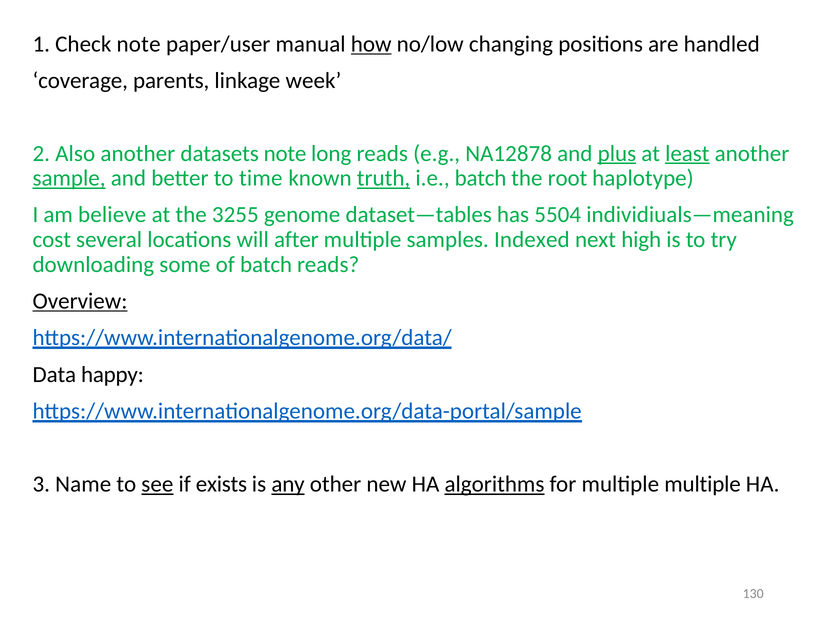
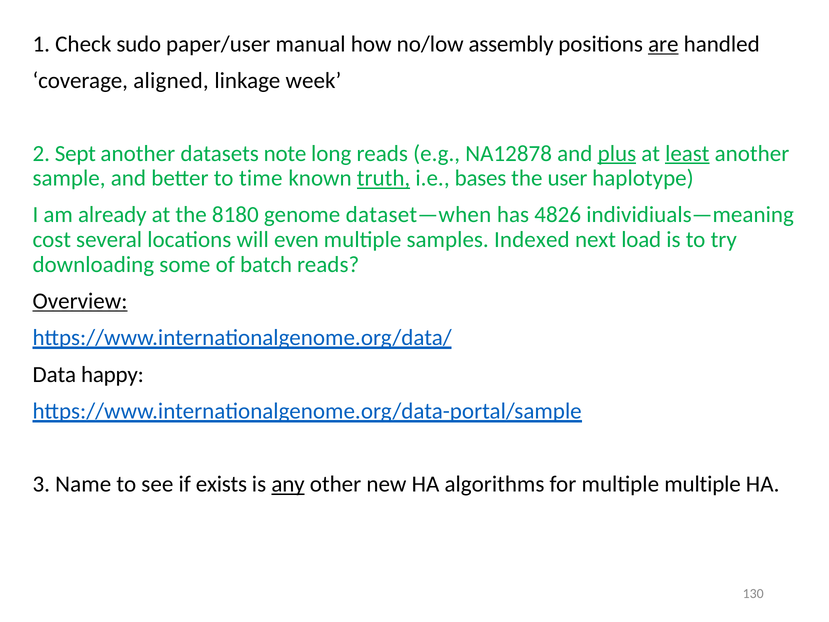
Check note: note -> sudo (139, 44)
how underline: present -> none (371, 44)
changing: changing -> assembly (511, 44)
are underline: none -> present (663, 44)
parents: parents -> aligned (171, 81)
Also: Also -> Sept (75, 153)
sample underline: present -> none (69, 178)
i.e batch: batch -> bases (481, 178)
root: root -> user (568, 178)
believe: believe -> already (112, 215)
3255: 3255 -> 8180 (235, 215)
dataset—tables: dataset—tables -> dataset—when (418, 215)
5504: 5504 -> 4826 (558, 215)
after: after -> even (296, 240)
high: high -> load (641, 240)
see underline: present -> none (157, 484)
algorithms underline: present -> none (494, 484)
